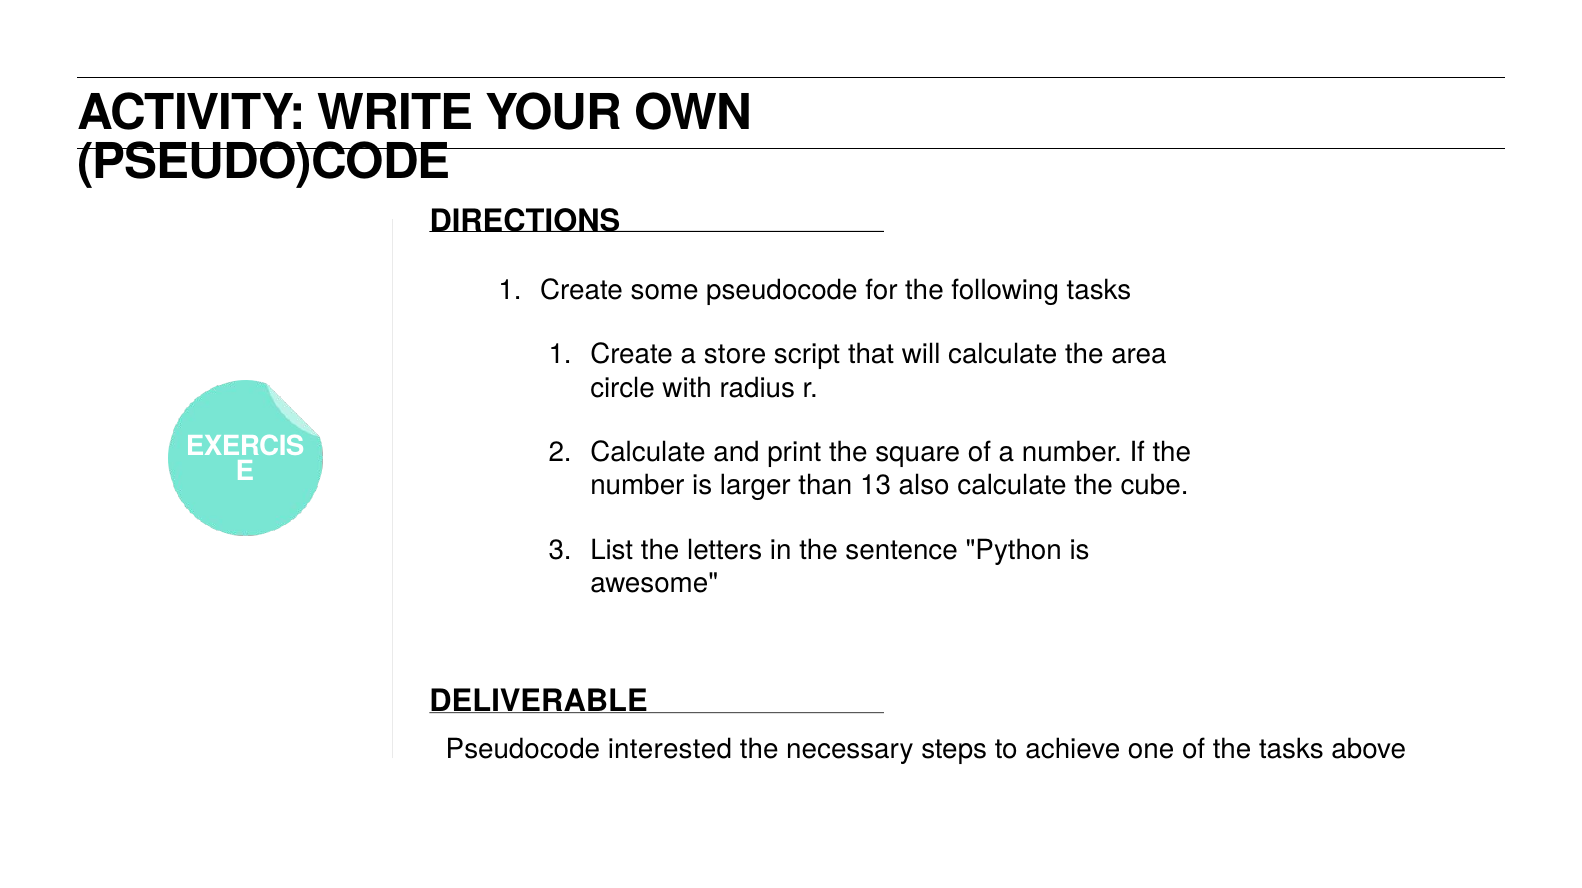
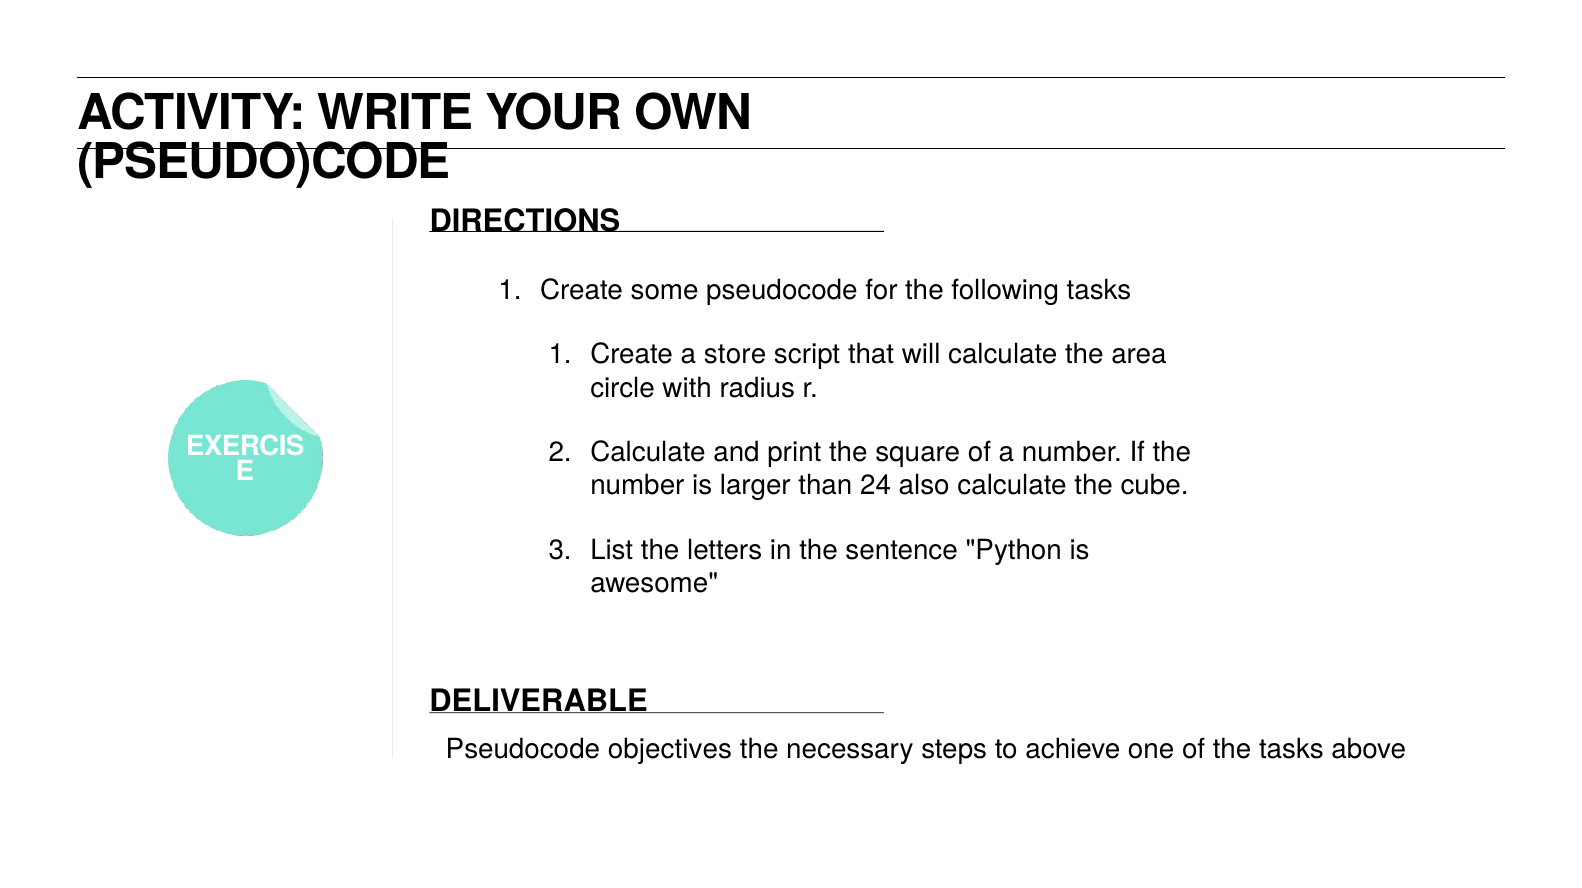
13: 13 -> 24 (876, 486)
interested: interested -> objectives (670, 750)
